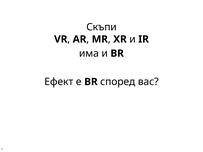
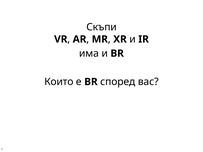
Ефект: Ефект -> Които (59, 82)
